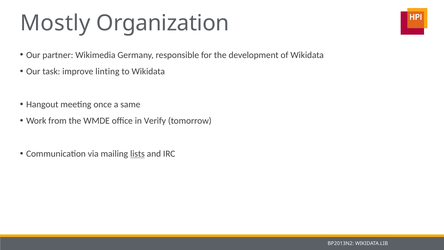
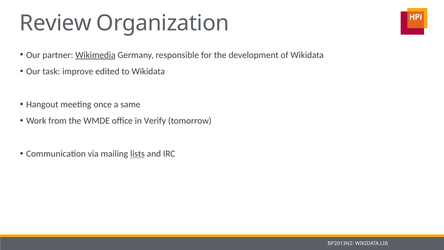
Mostly: Mostly -> Review (56, 23)
Wikimedia underline: none -> present (95, 55)
linting: linting -> edited (107, 71)
